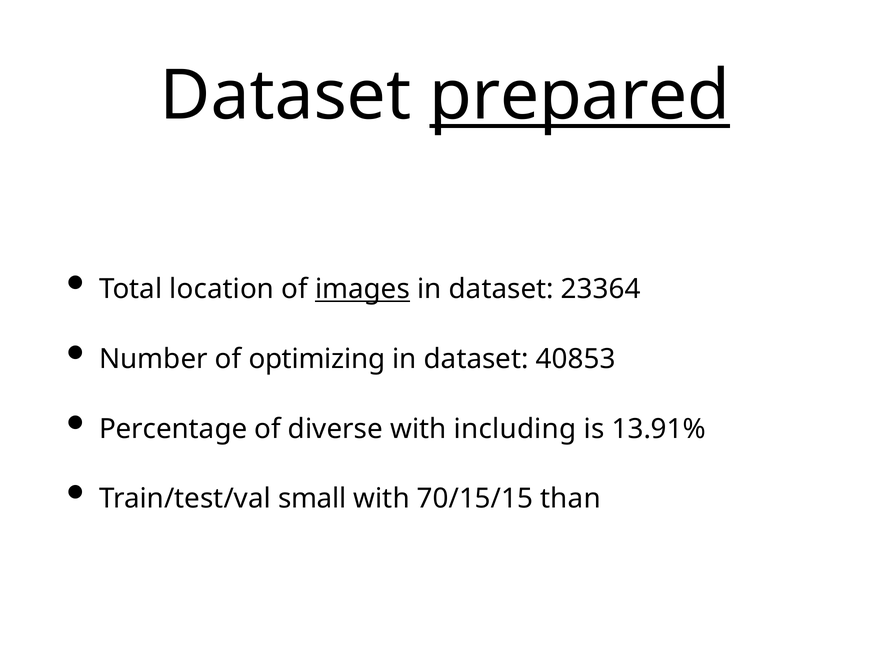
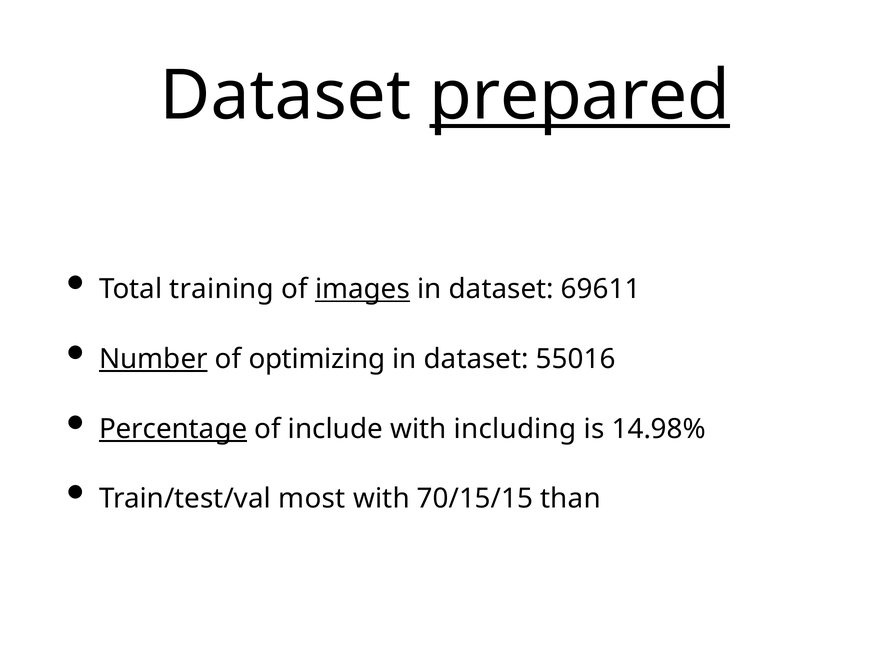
location: location -> training (222, 290)
23364: 23364 -> 69611 (601, 290)
Number underline: none -> present (153, 359)
40853: 40853 -> 55016 (576, 359)
Percentage underline: none -> present (173, 429)
diverse: diverse -> include (335, 429)
13.91%: 13.91% -> 14.98% (659, 429)
small: small -> most (312, 499)
